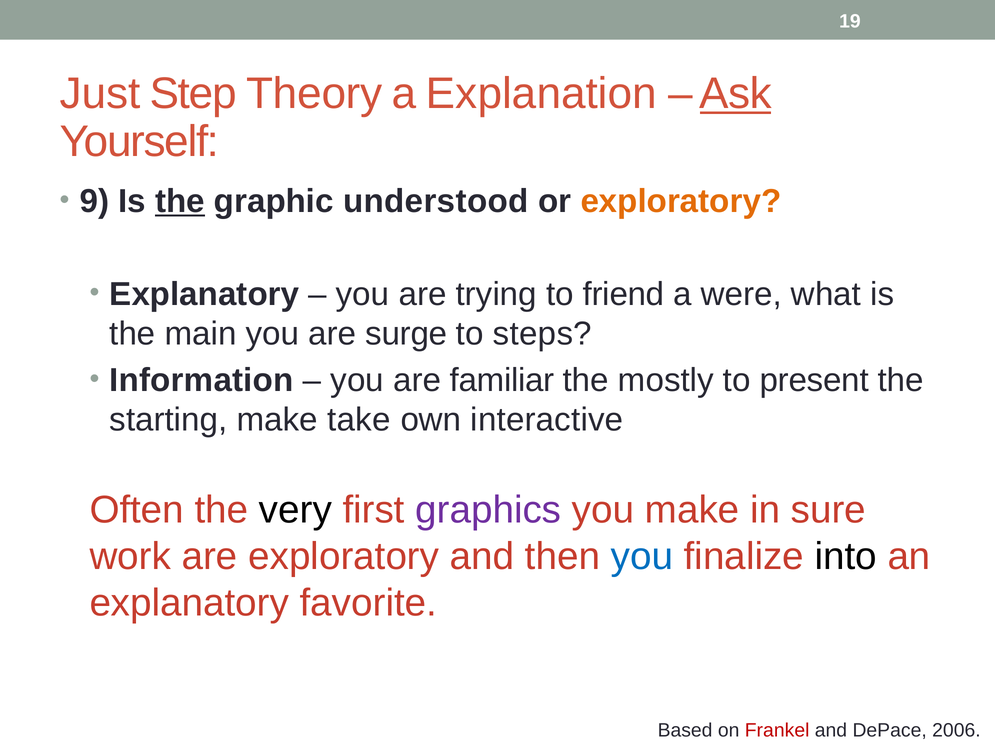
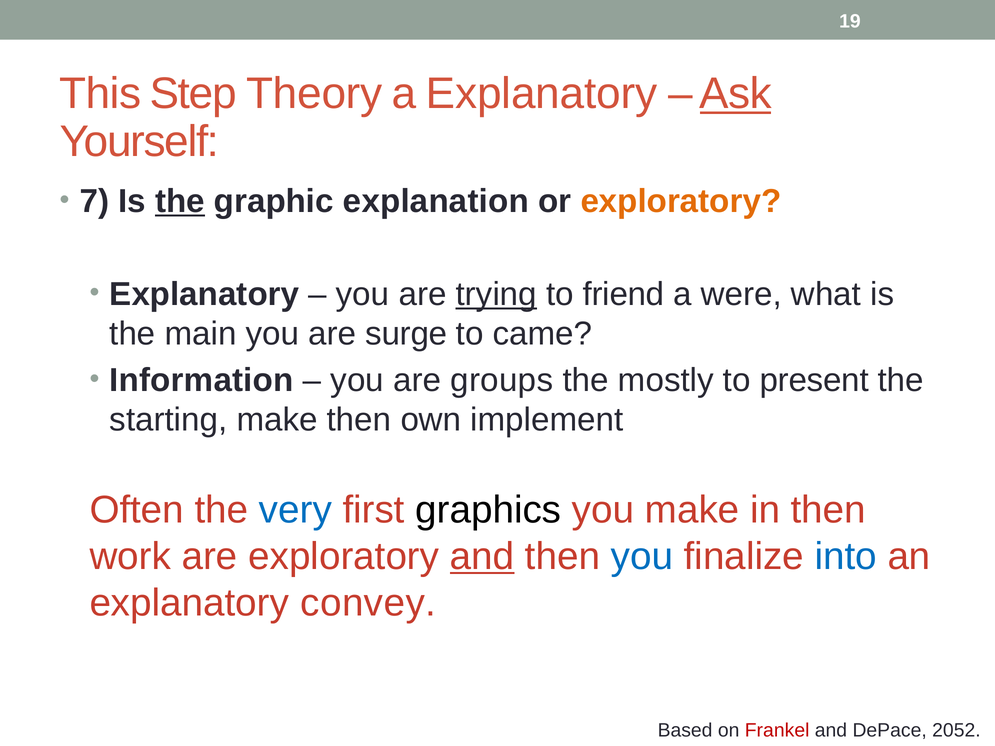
Just: Just -> This (100, 94)
a Explanation: Explanation -> Explanatory (542, 94)
9: 9 -> 7 (94, 201)
understood: understood -> explanation (436, 201)
trying underline: none -> present (496, 294)
steps: steps -> came (542, 334)
familiar: familiar -> groups (502, 380)
make take: take -> then (359, 420)
interactive: interactive -> implement (547, 420)
very colour: black -> blue (295, 510)
graphics colour: purple -> black (488, 510)
in sure: sure -> then (828, 510)
and underline: none -> present (482, 557)
into colour: black -> blue (846, 557)
favorite: favorite -> convey (368, 603)
2006: 2006 -> 2052 (956, 731)
